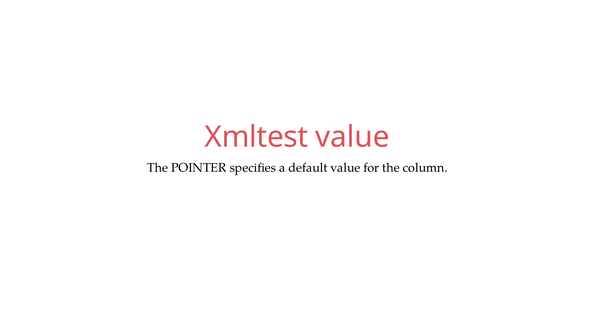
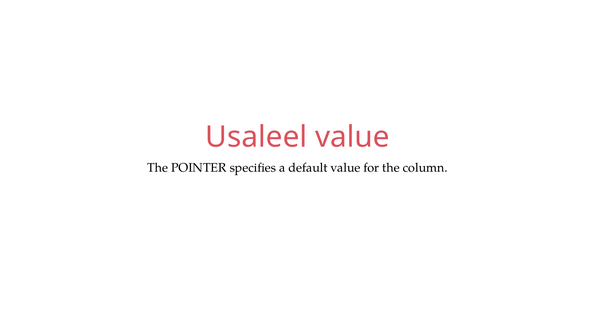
Xmltest: Xmltest -> Usaleel (256, 137)
